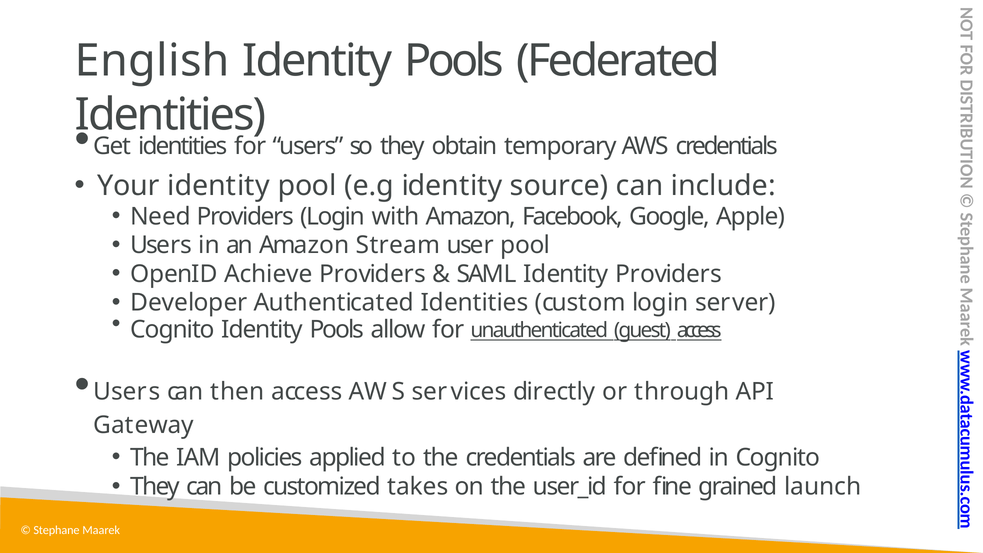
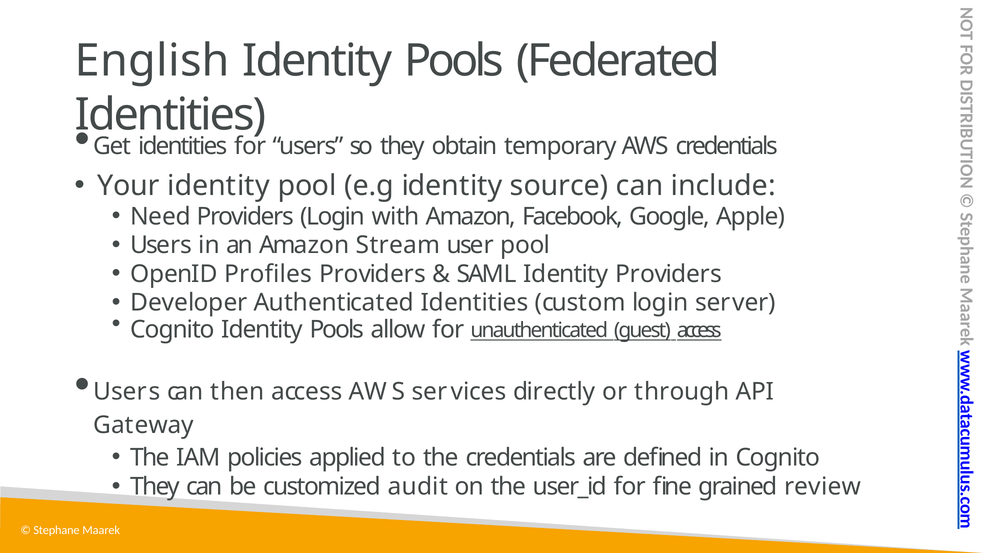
Achieve: Achieve -> Profiles (268, 274)
takes: takes -> audit (418, 487)
launch: launch -> review (823, 487)
